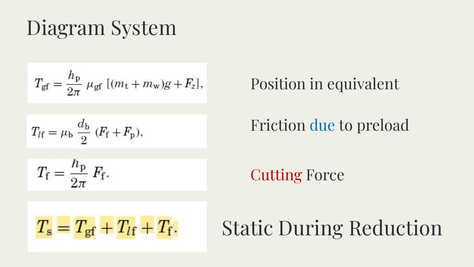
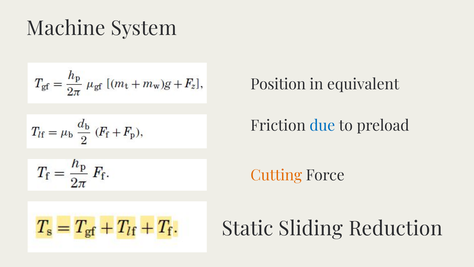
Diagram: Diagram -> Machine (66, 28)
Cutting colour: red -> orange (276, 175)
During: During -> Sliding (311, 228)
